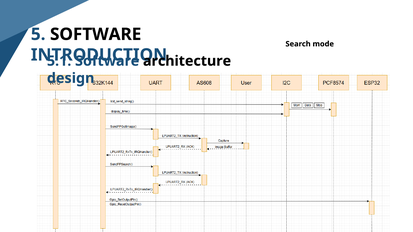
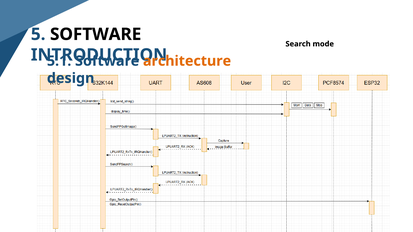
architecture colour: black -> orange (187, 61)
